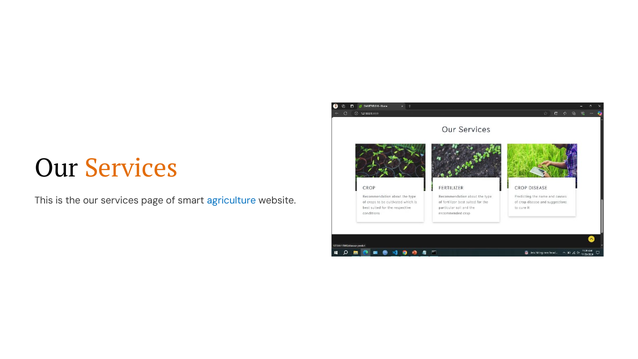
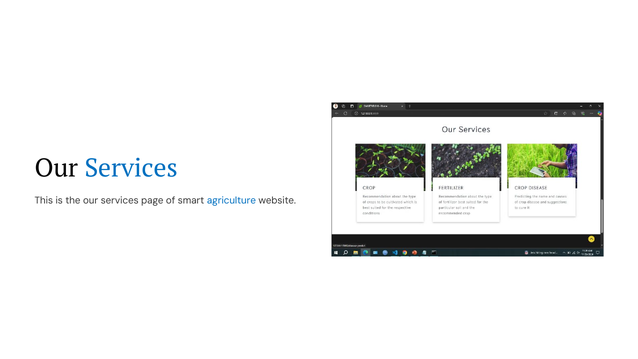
Services colour: orange -> blue (131, 168)
